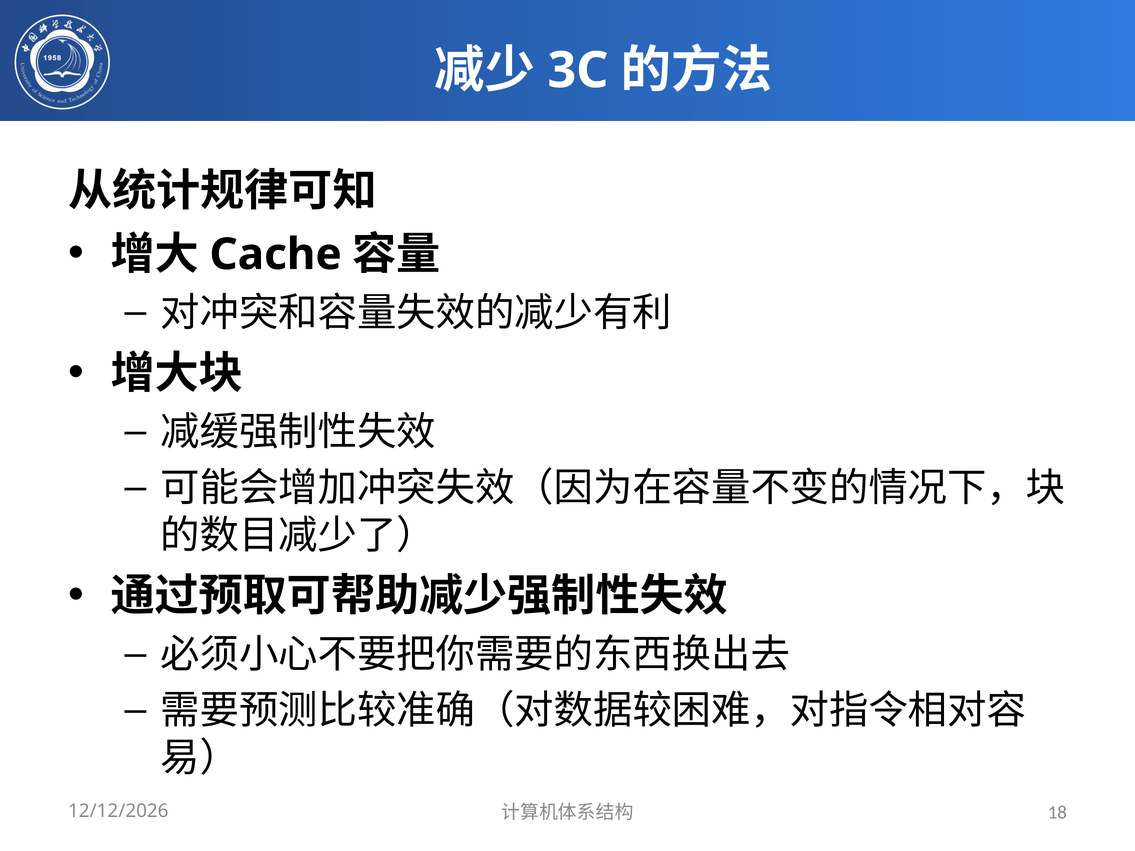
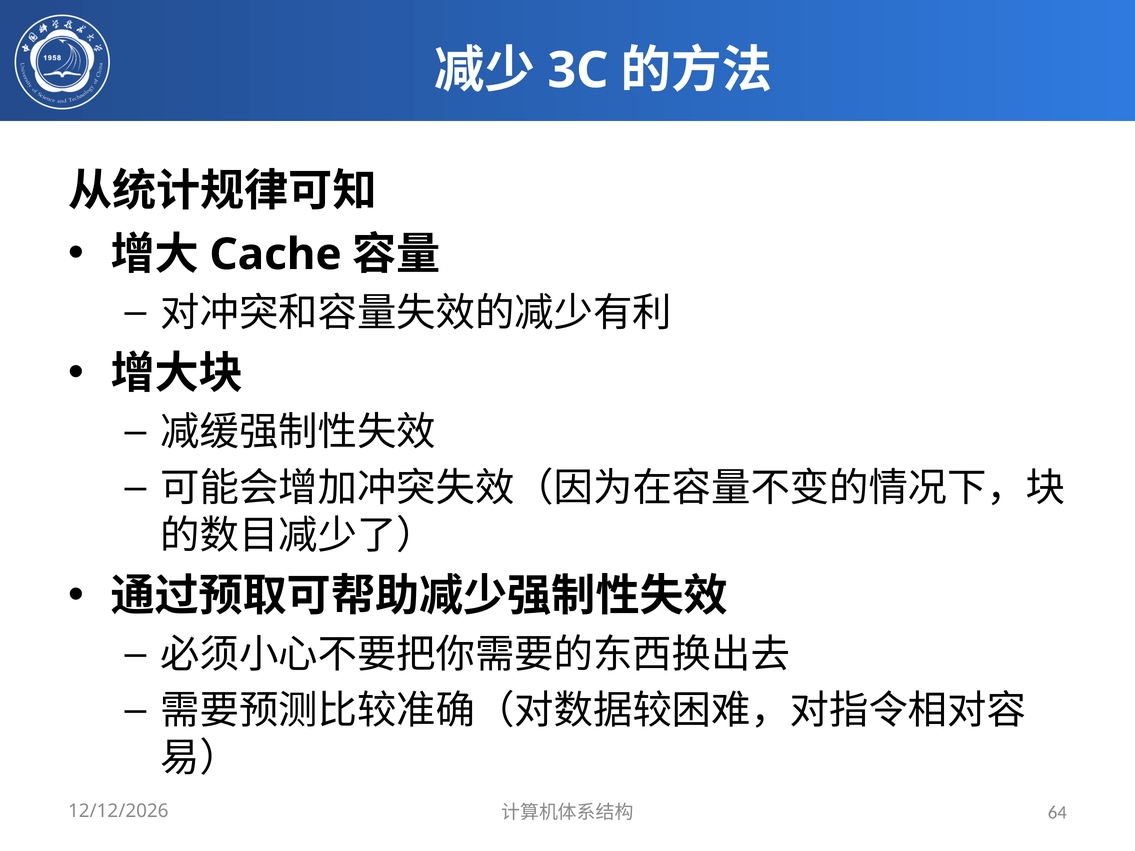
18: 18 -> 64 (1057, 813)
